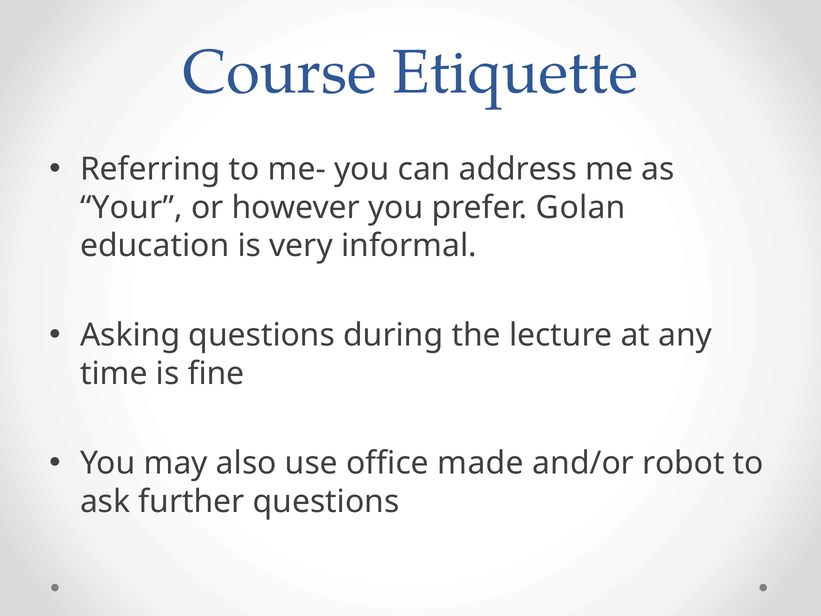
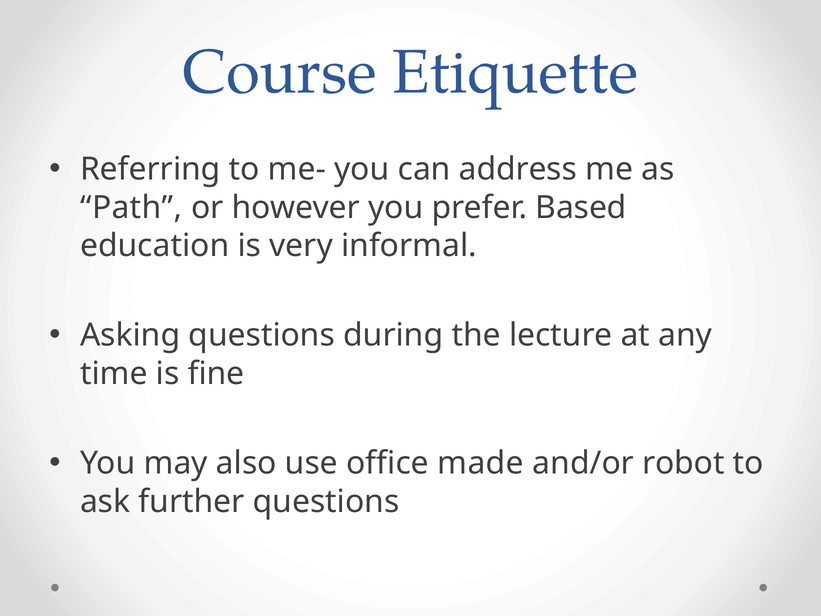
Your: Your -> Path (131, 208)
Golan: Golan -> Based (581, 208)
